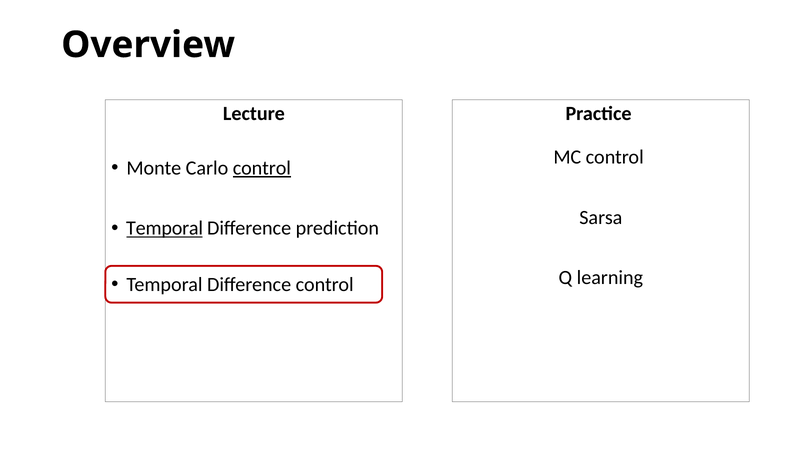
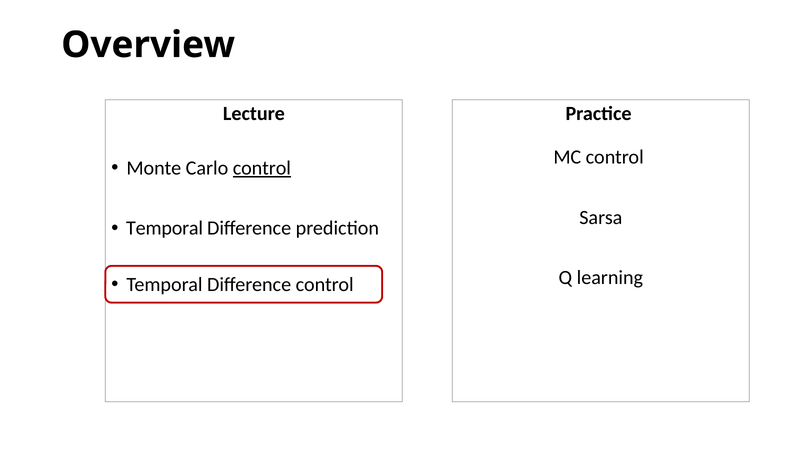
Temporal underline: present -> none (165, 228)
